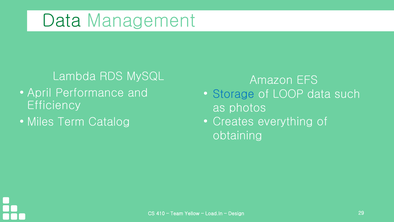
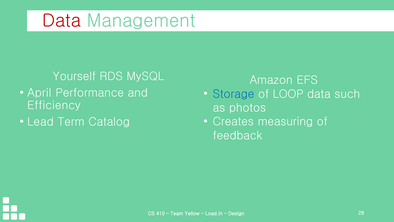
Data colour: green -> red (61, 21)
Lambda: Lambda -> Yourself (74, 76)
everything: everything -> measuring (285, 121)
Miles: Miles -> Lead (40, 122)
obtaining: obtaining -> feedback (237, 135)
